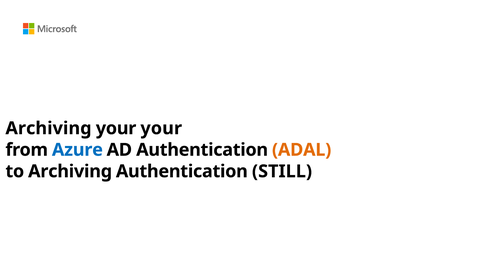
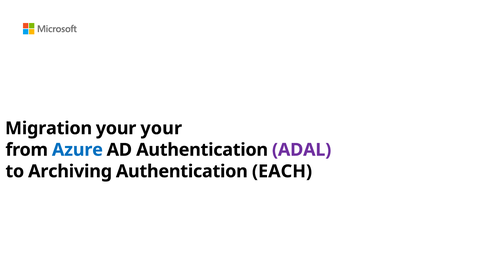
Archiving: Archiving -> Migration (49, 129)
ADAL colour: orange -> purple (302, 150)
STILL: STILL -> EACH (282, 172)
